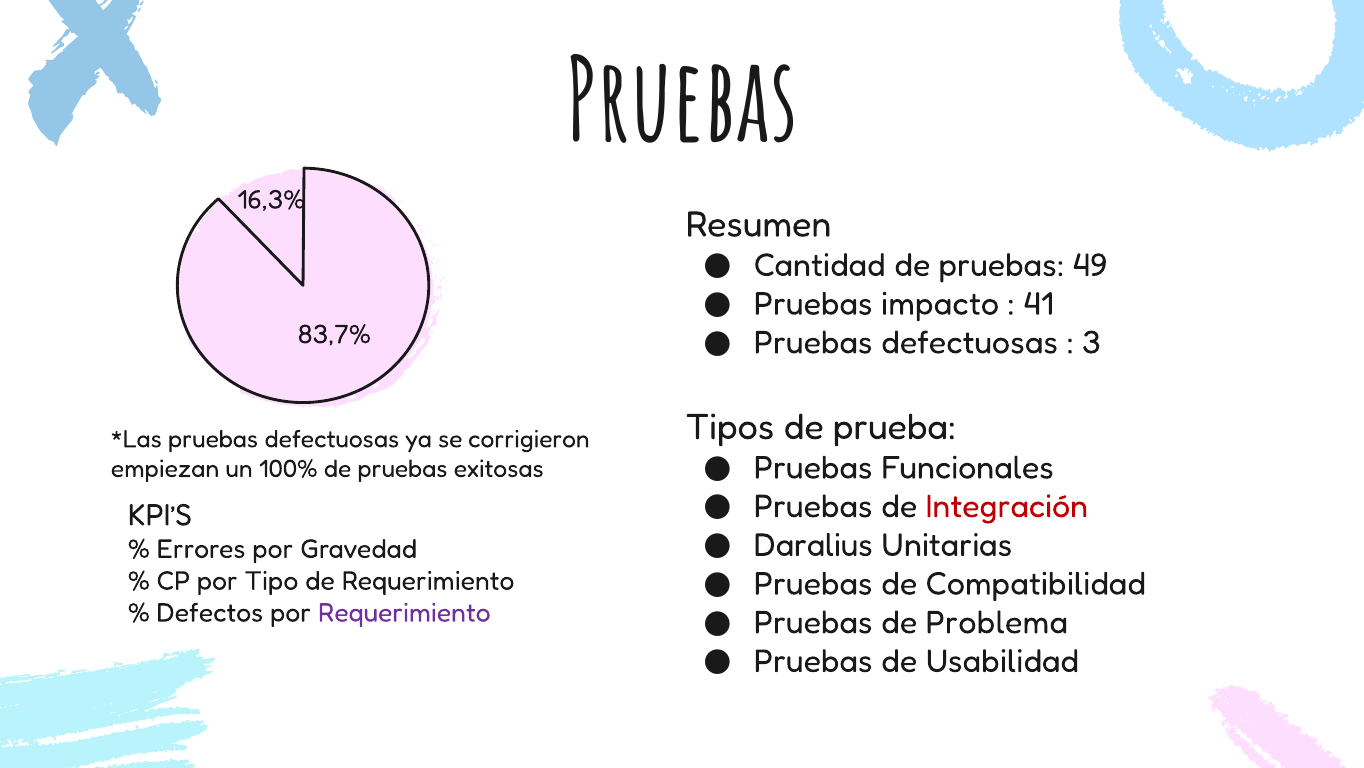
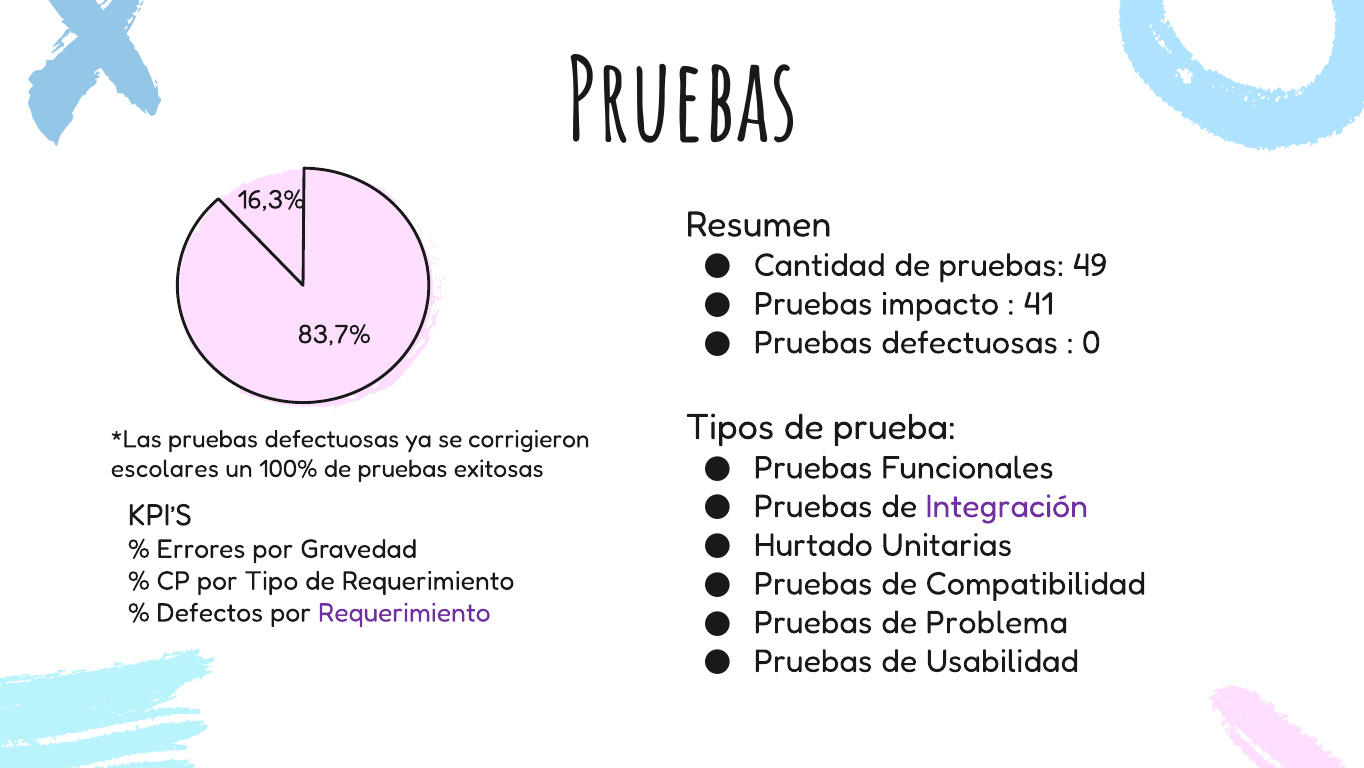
3: 3 -> 0 (1091, 342)
empiezan: empiezan -> escolares (165, 468)
Integración colour: red -> purple (1007, 506)
Daralius: Daralius -> Hurtado (813, 544)
